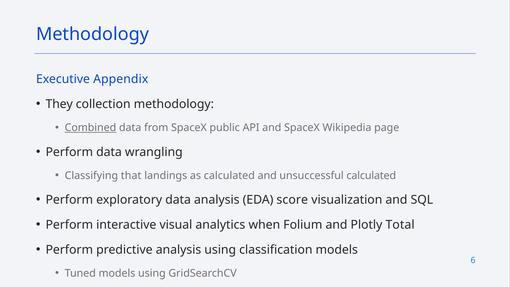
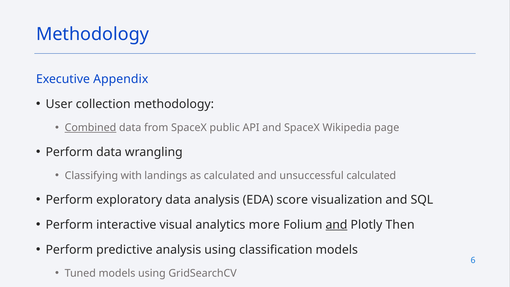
They: They -> User (59, 104)
that: that -> with (131, 175)
when: when -> more (264, 225)
and underline: none -> present (336, 225)
Total: Total -> Then (400, 225)
